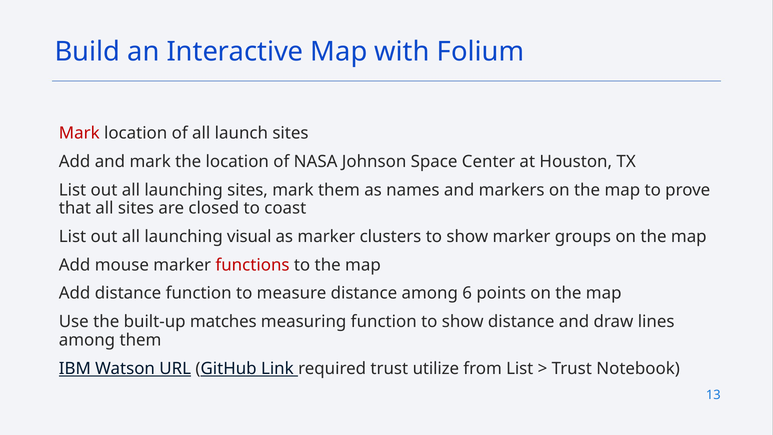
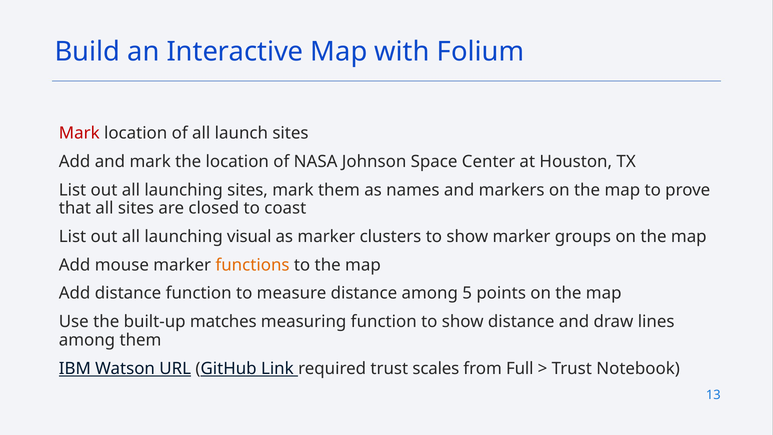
functions colour: red -> orange (253, 265)
6: 6 -> 5 (467, 293)
utilize: utilize -> scales (436, 368)
from List: List -> Full (520, 368)
